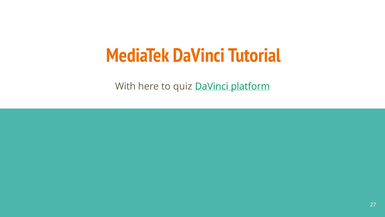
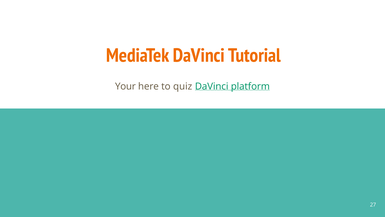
With: With -> Your (125, 86)
